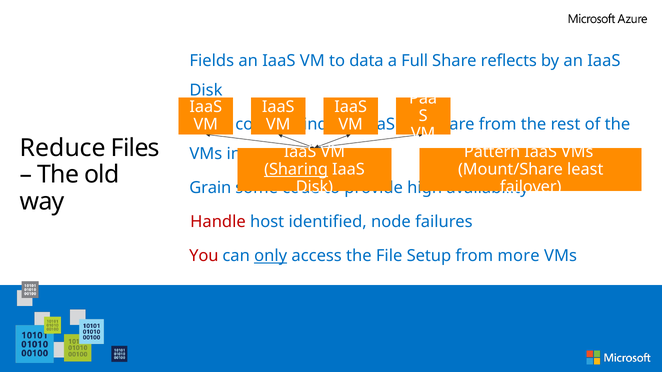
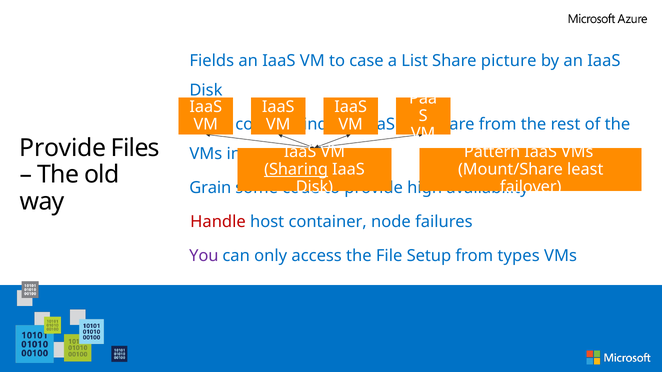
data: data -> case (366, 61)
Full: Full -> List (415, 61)
reflects: reflects -> picture (509, 61)
Reduce: Reduce -> Provide (63, 148)
identified: identified -> container (328, 222)
You colour: red -> purple (204, 256)
only underline: present -> none (271, 256)
more: more -> types (519, 256)
